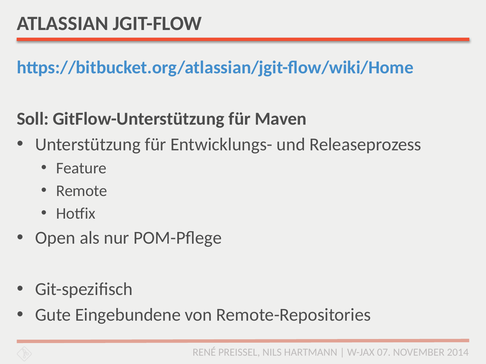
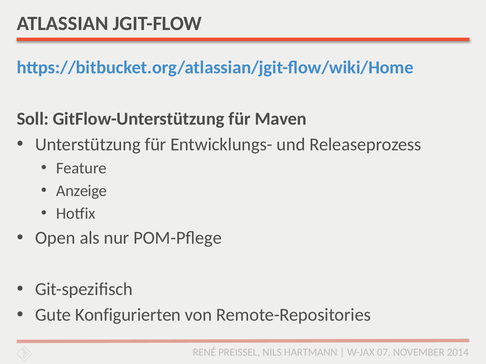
Remote: Remote -> Anzeige (82, 191)
Eingebundene: Eingebundene -> Konfigurierten (128, 315)
